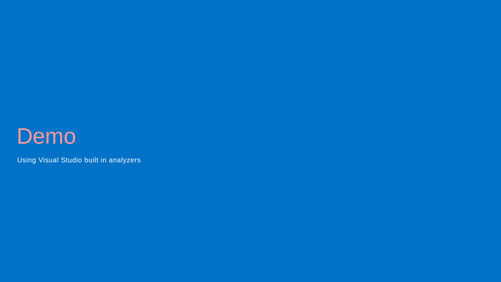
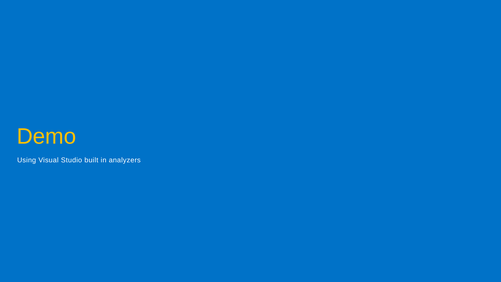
Demo colour: pink -> yellow (46, 136)
